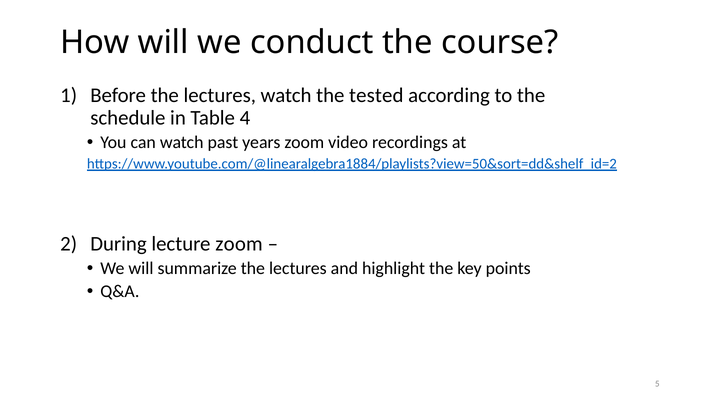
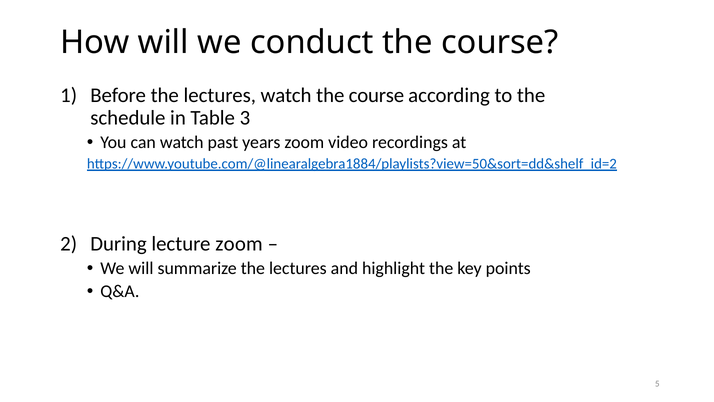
watch the tested: tested -> course (376, 95)
4: 4 -> 3 (245, 118)
